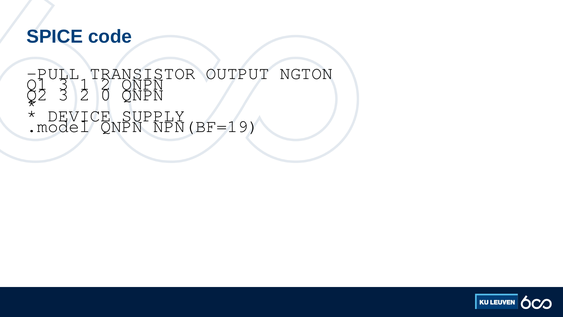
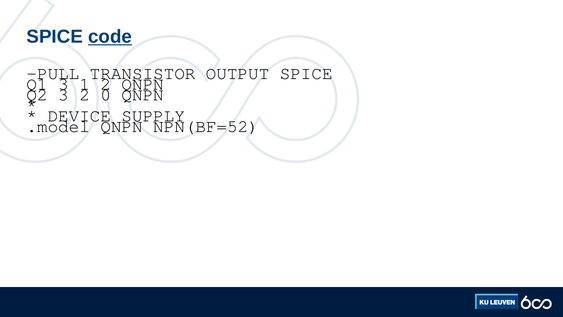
code underline: none -> present (110, 37)
OUTPUT NGTON: NGTON -> SPICE (306, 73)
NPN(BF=19: NPN(BF=19 -> NPN(BF=52 (206, 126)
